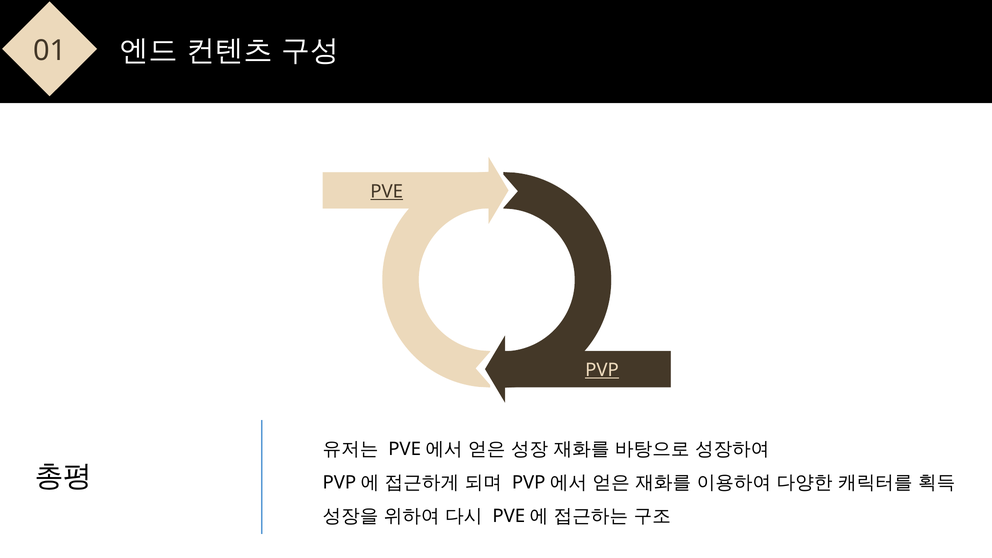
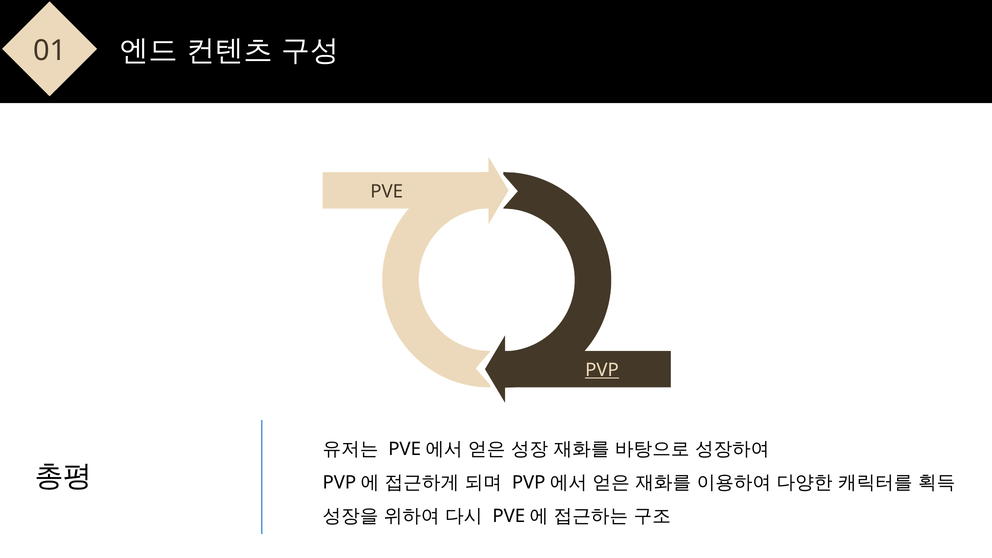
PVE underline: present -> none (387, 192)
